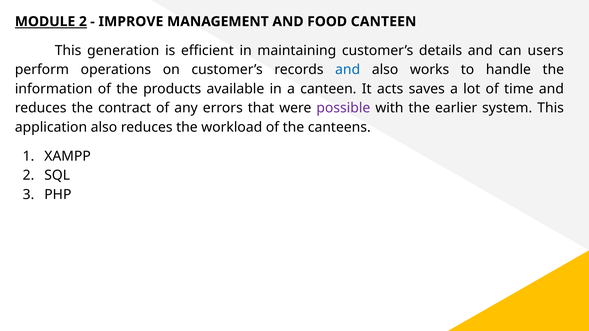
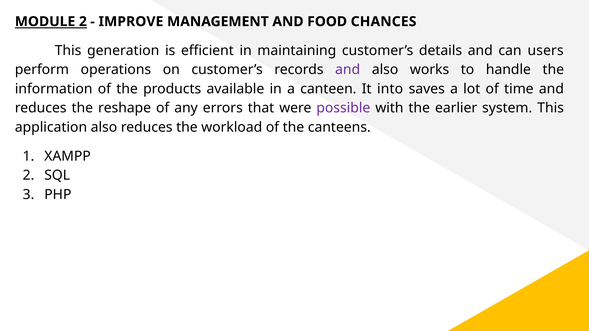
FOOD CANTEEN: CANTEEN -> CHANCES (384, 22)
and colour: blue -> purple (348, 70)
acts: acts -> into (390, 89)
contract: contract -> reshape (125, 108)
